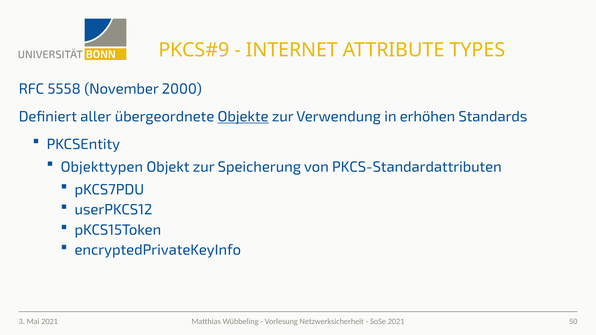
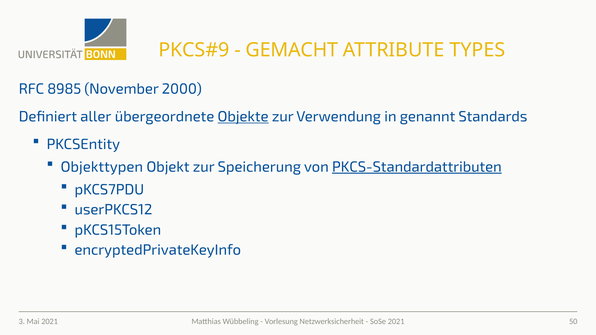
INTERNET: INTERNET -> GEMACHT (292, 50)
5558: 5558 -> 8985 (64, 89)
erhöhen: erhöhen -> genannt (427, 117)
PKCS-Standardattributen underline: none -> present (417, 167)
